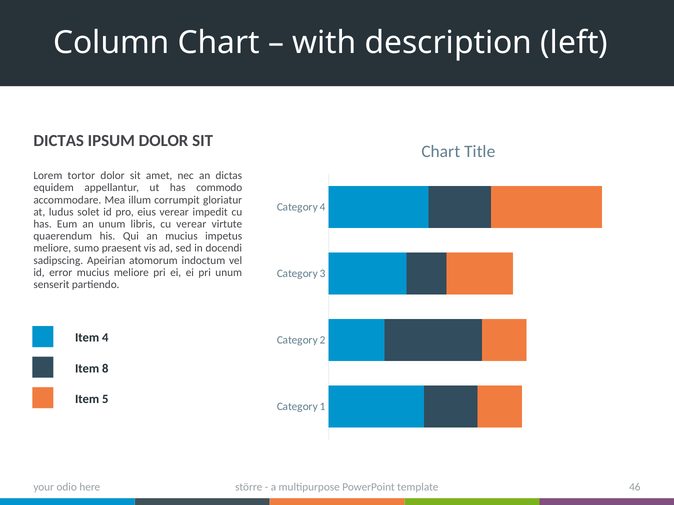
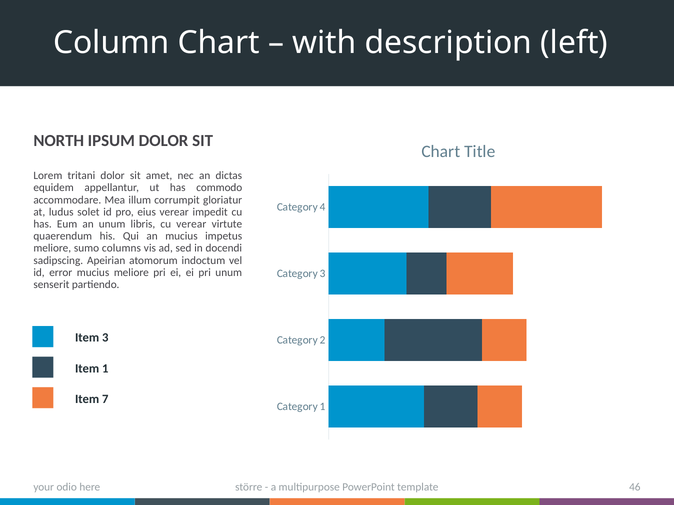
DICTAS: DICTAS -> NORTH (59, 141)
tortor: tortor -> tritani (81, 176)
praesent: praesent -> columns (121, 249)
Item 4: 4 -> 3 (105, 338)
Item 8: 8 -> 1 (105, 369)
5: 5 -> 7 (105, 400)
